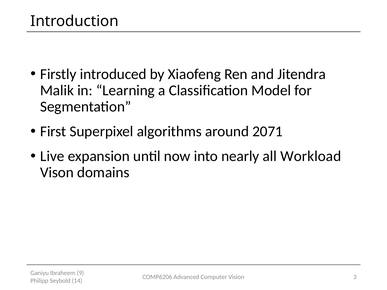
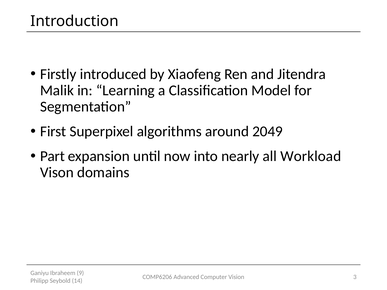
2071: 2071 -> 2049 (268, 132)
Live: Live -> Part (52, 156)
